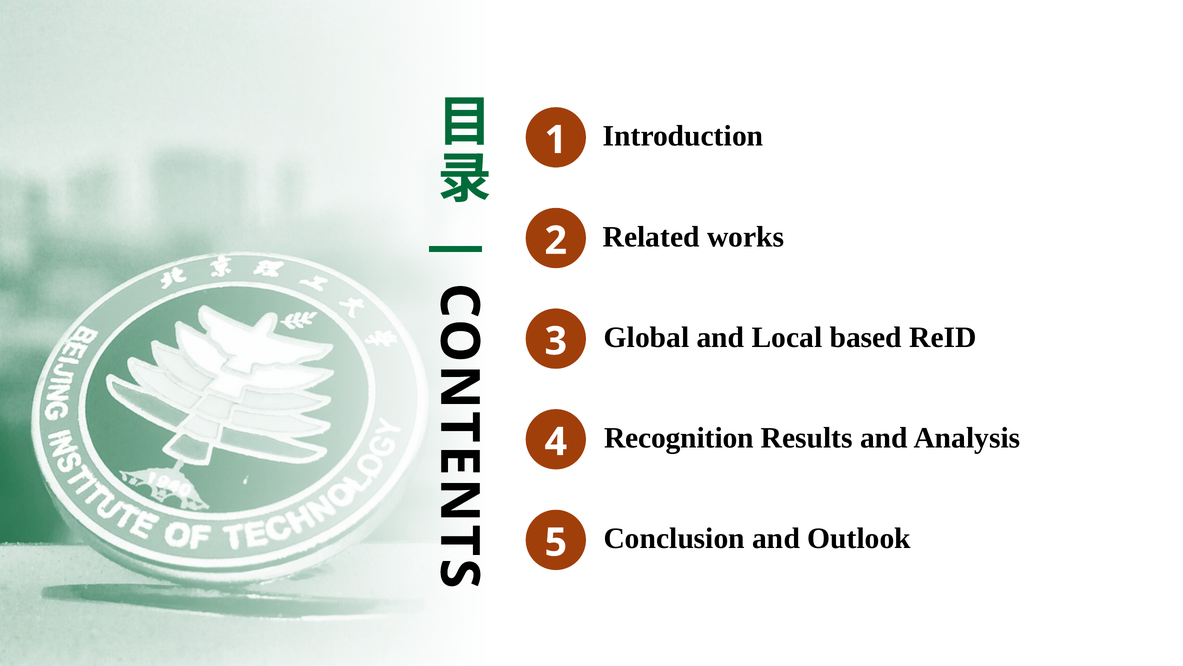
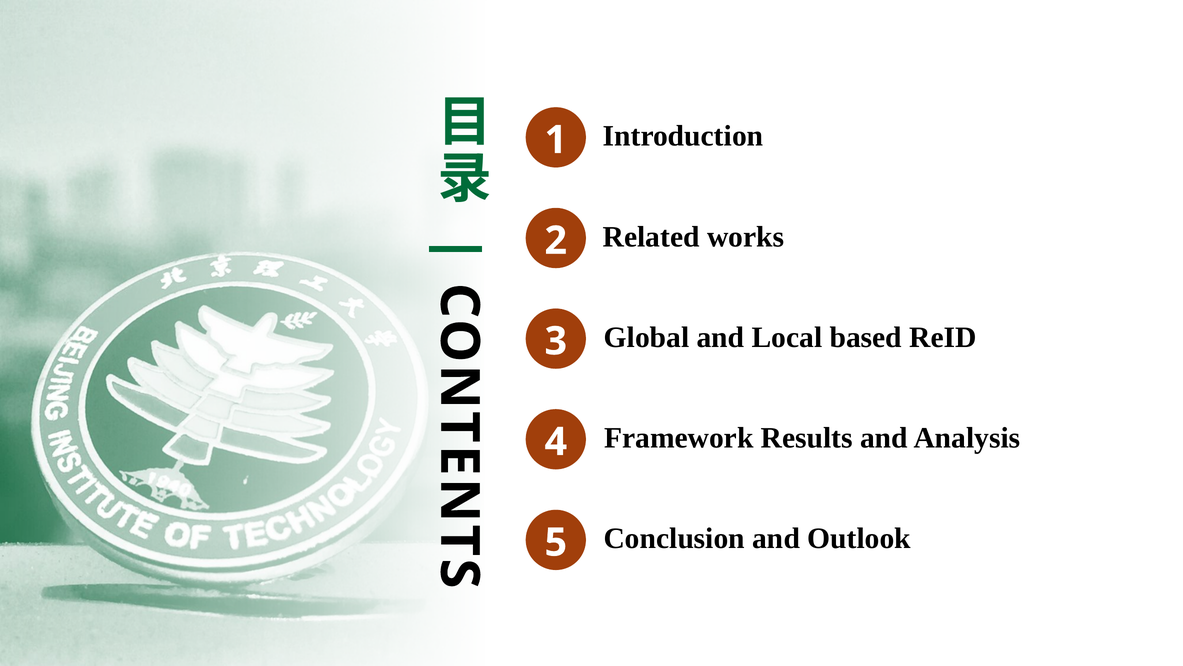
Recognition: Recognition -> Framework (679, 438)
